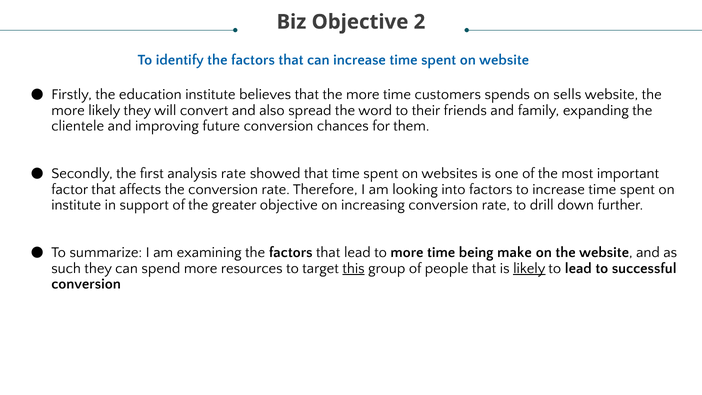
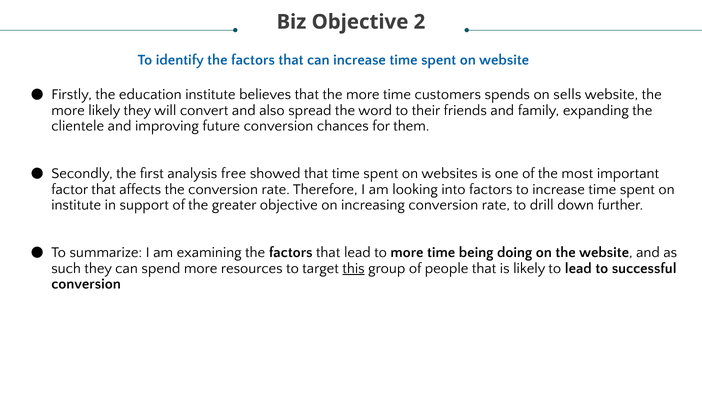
analysis rate: rate -> free (234, 173)
make: make -> doing (515, 252)
likely underline: present -> none (529, 268)
